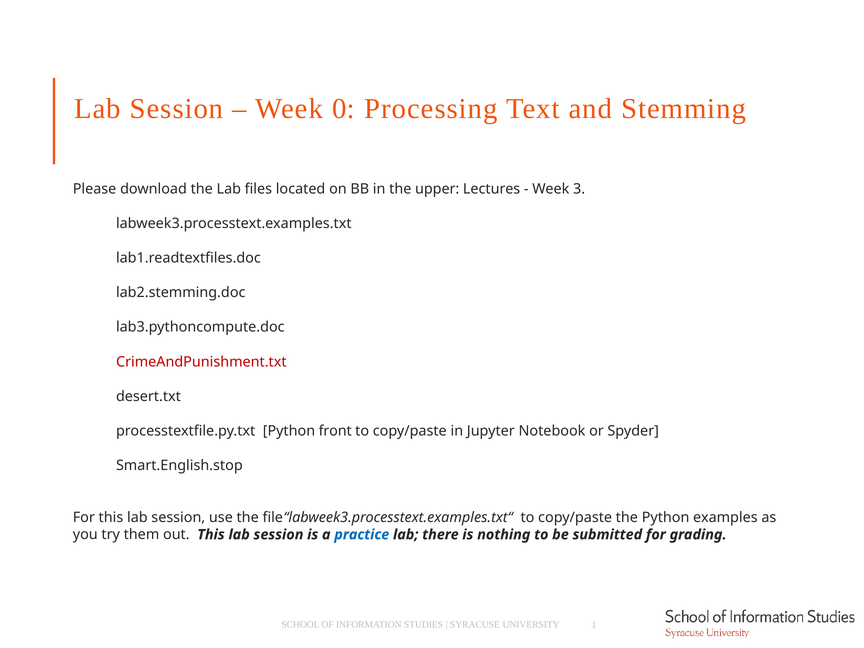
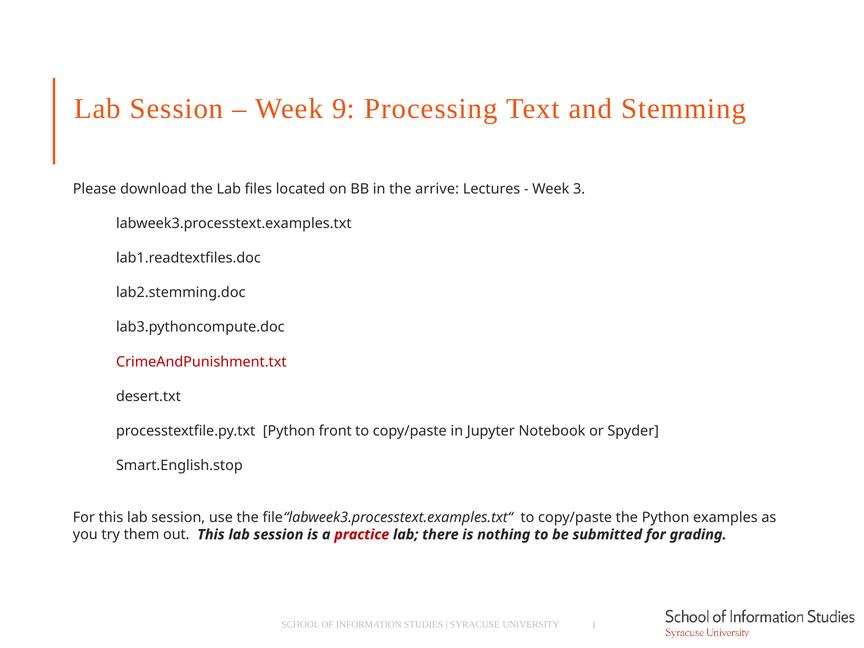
0: 0 -> 9 (343, 109)
upper: upper -> arrive (437, 189)
practice colour: blue -> red (362, 535)
